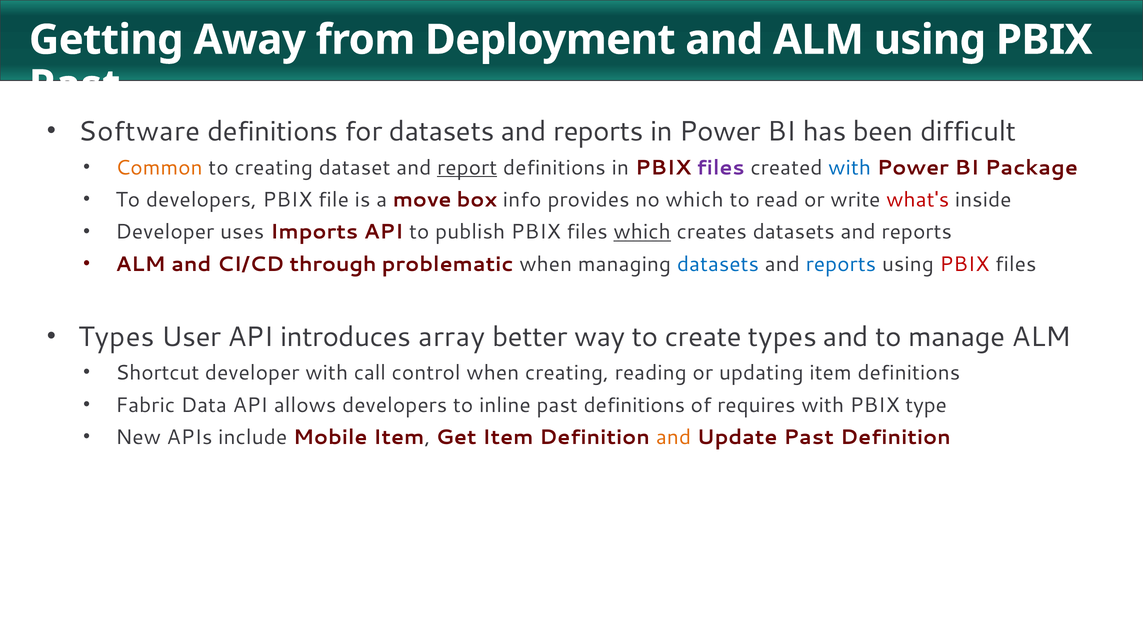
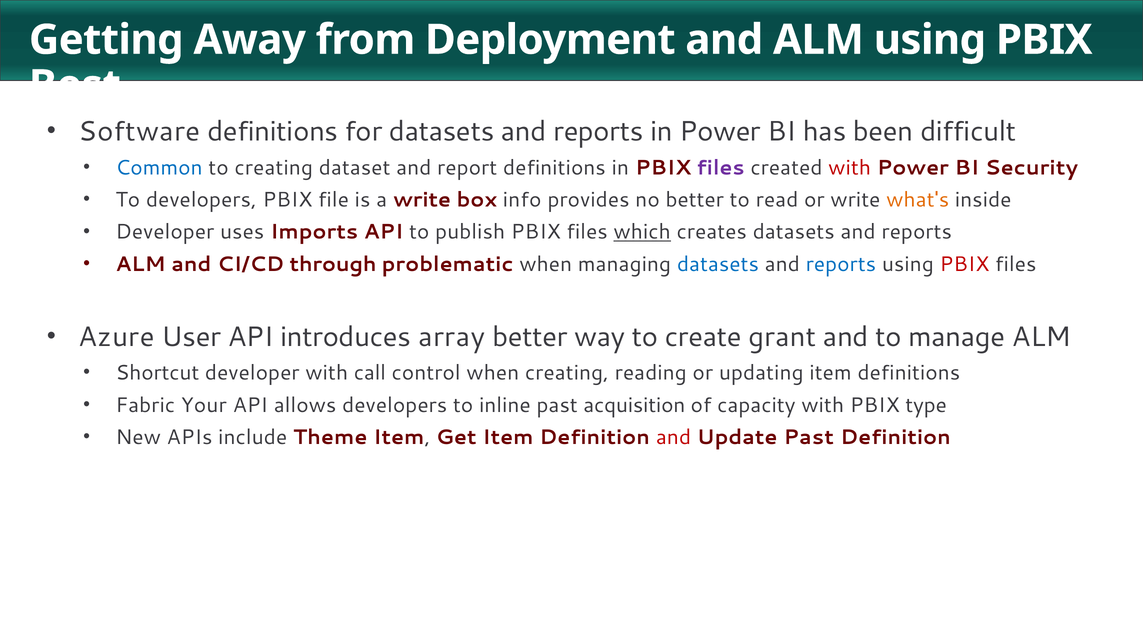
Past: Past -> Best (75, 85)
Common colour: orange -> blue (159, 168)
report underline: present -> none (467, 168)
with colour: blue -> red (850, 168)
Package: Package -> Security (1031, 168)
a move: move -> write (422, 200)
no which: which -> better (695, 200)
what's colour: red -> orange (918, 200)
Types: Types -> Azure (116, 337)
create types: types -> grant (782, 337)
Data: Data -> Your (204, 405)
past definitions: definitions -> acquisition (634, 405)
requires: requires -> capacity (756, 405)
Mobile: Mobile -> Theme (330, 437)
and colour: orange -> red (673, 437)
